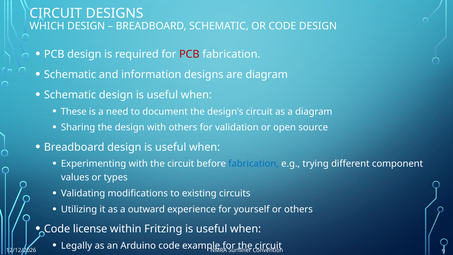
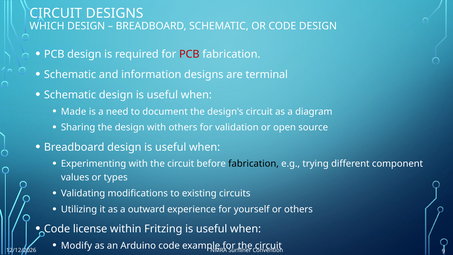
are diagram: diagram -> terminal (267, 74)
These: These -> Made (74, 112)
fabrication colour: blue -> black (254, 164)
Legally: Legally -> Modify (76, 245)
